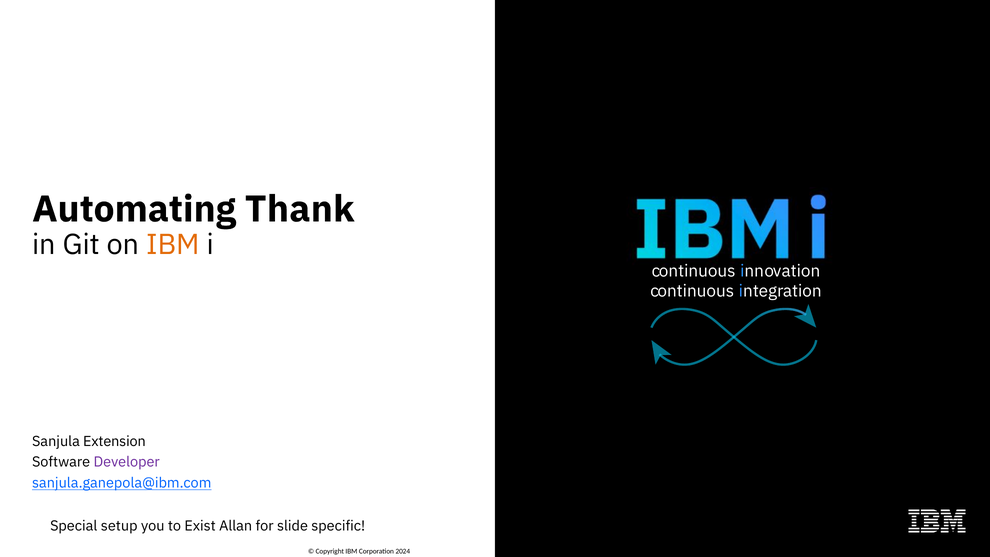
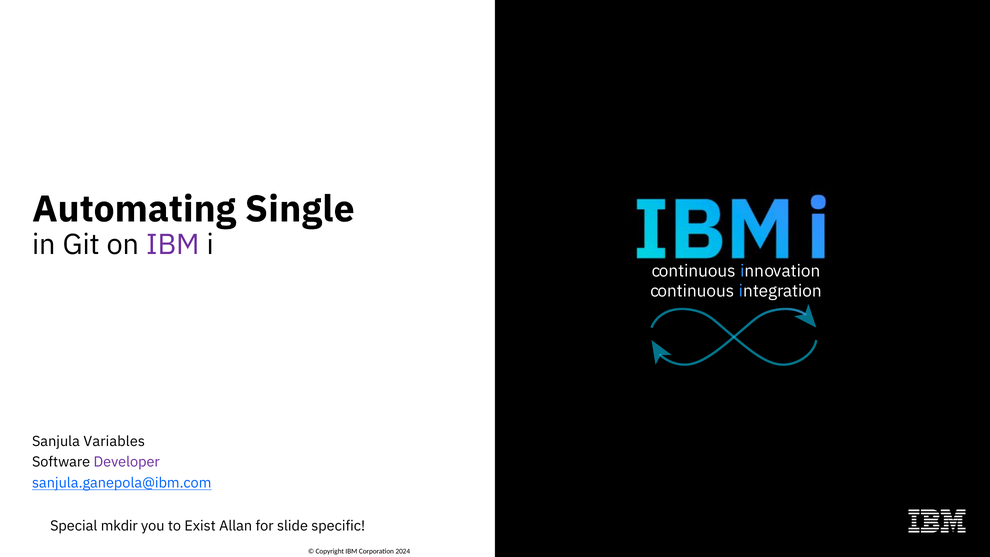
Thank: Thank -> Single (300, 209)
IBM colour: orange -> purple (173, 245)
Extension: Extension -> Variables (114, 441)
setup: setup -> mkdir (119, 526)
